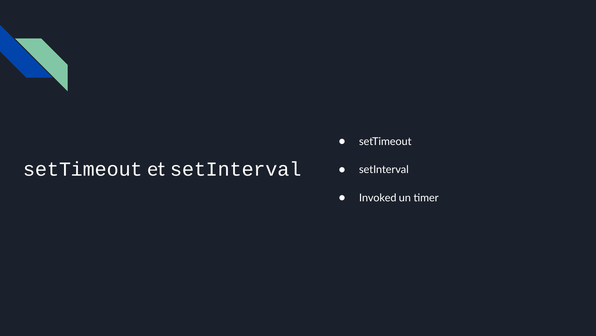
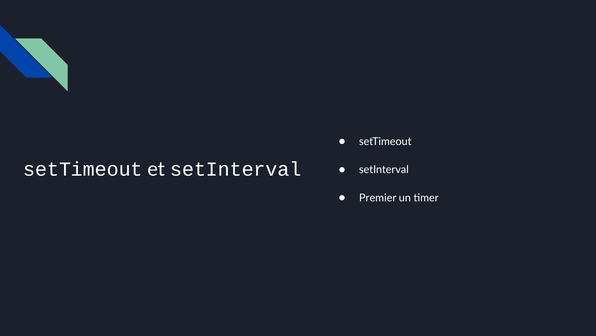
Invoked: Invoked -> Premier (378, 197)
